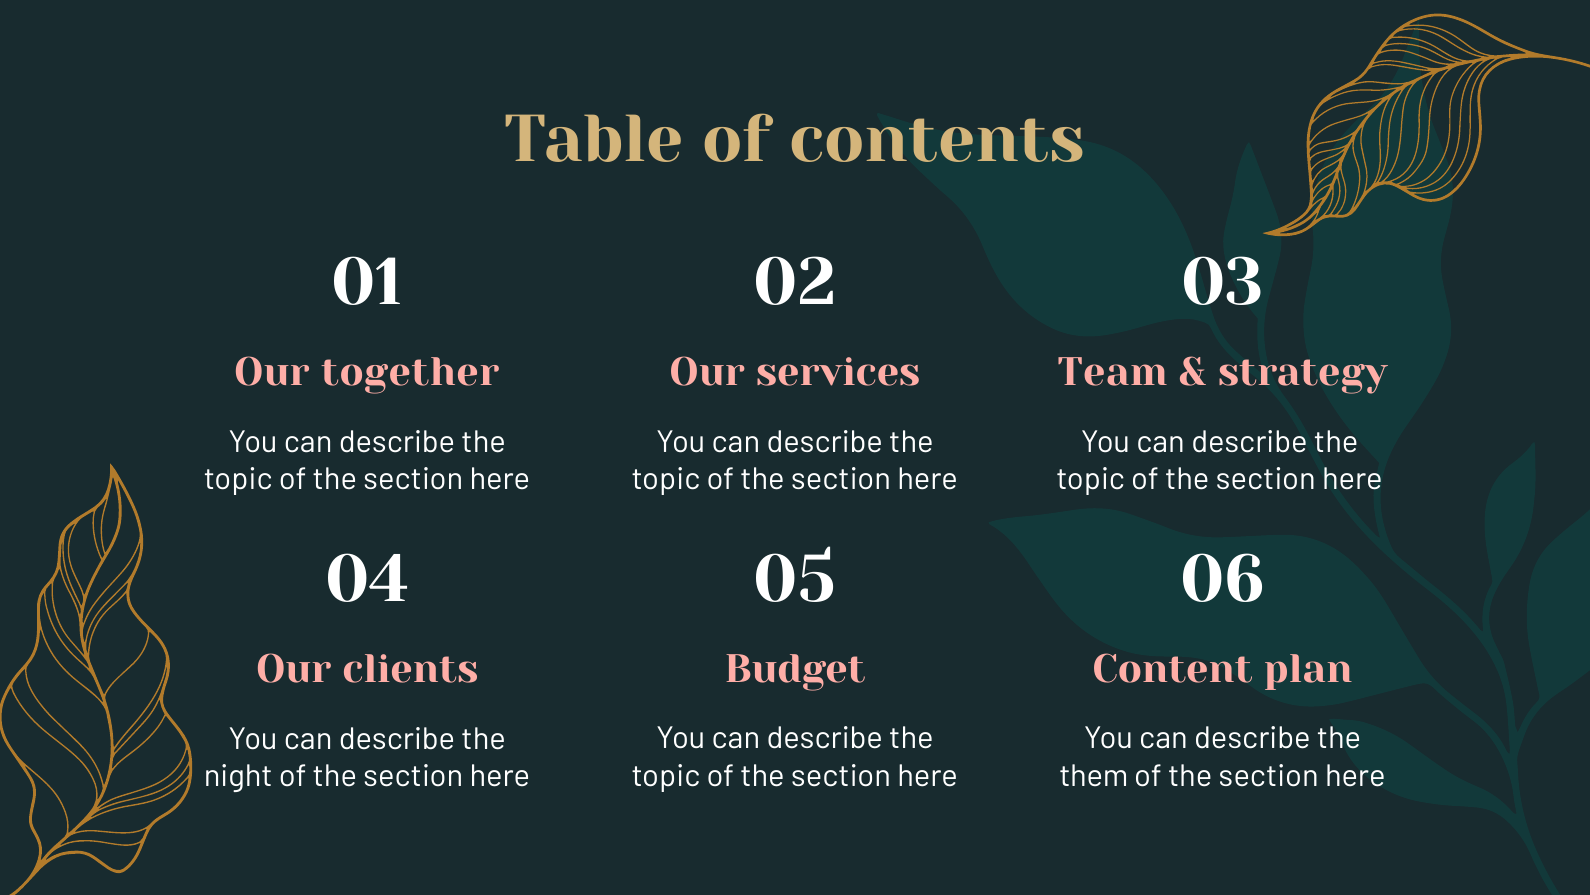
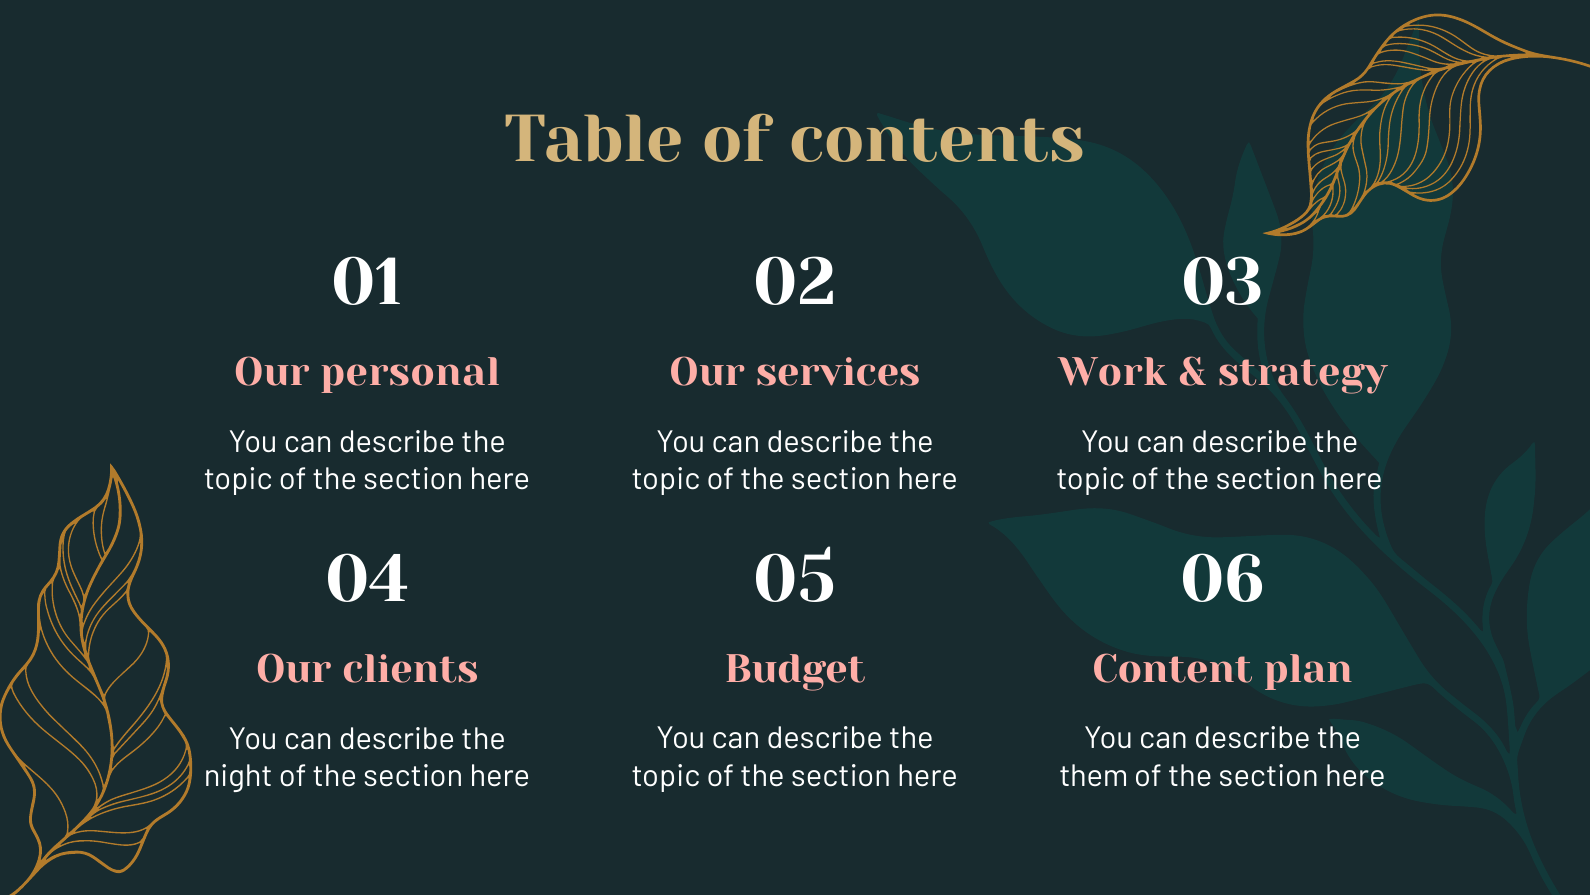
together: together -> personal (410, 372)
Team: Team -> Work (1113, 372)
